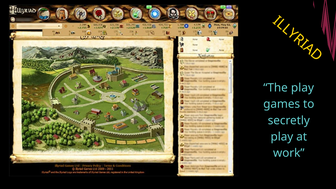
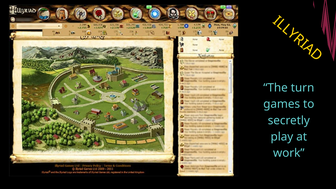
The play: play -> turn (303, 88)
